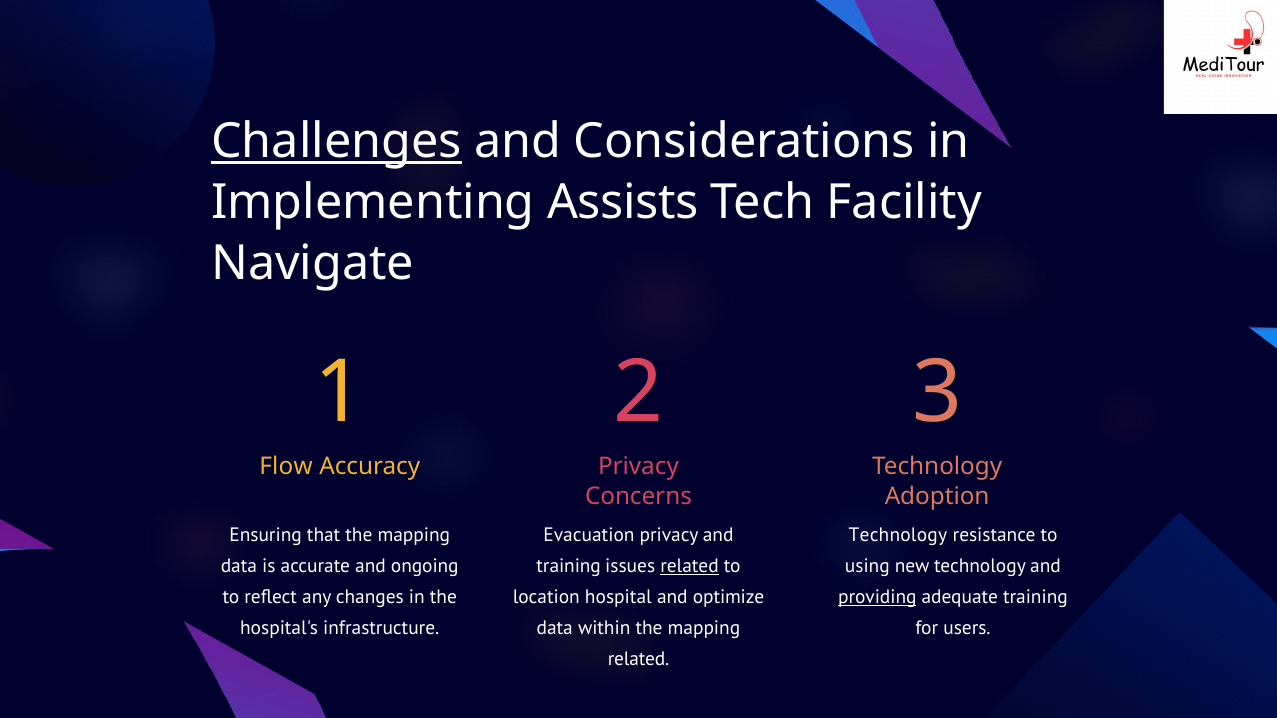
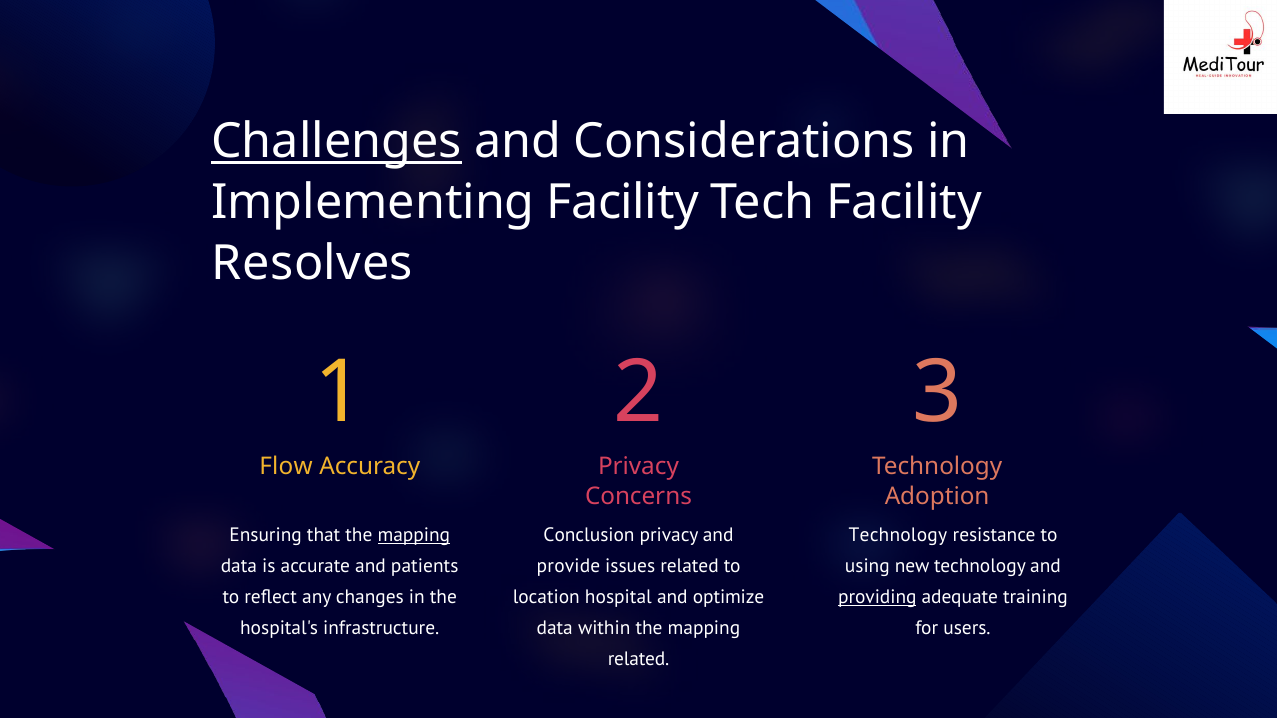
Implementing Assists: Assists -> Facility (623, 203)
Navigate: Navigate -> Resolves (313, 263)
mapping underline: none -> present (414, 535)
Evacuation: Evacuation -> Conclusion (589, 535)
ongoing: ongoing -> patients (425, 566)
training: training -> provide (569, 566)
related underline: present -> none (690, 566)
